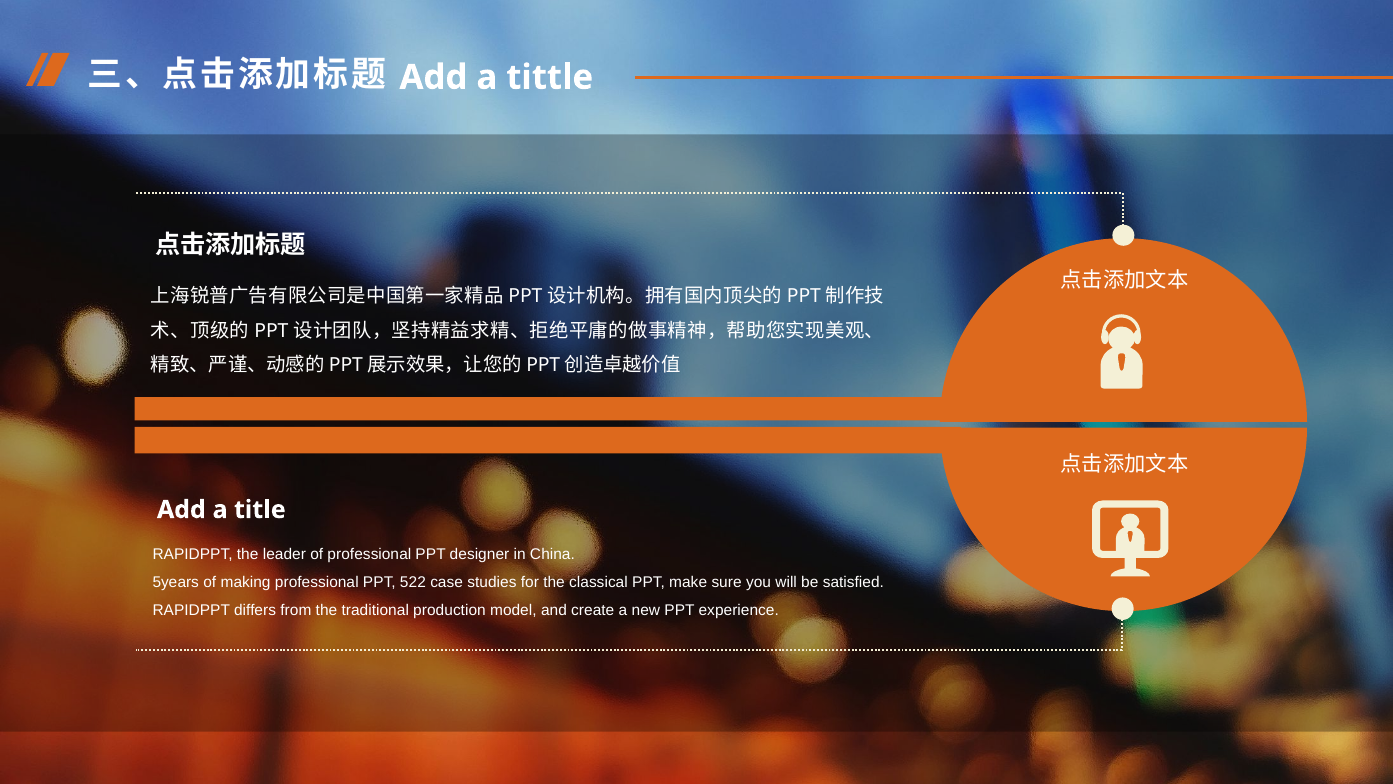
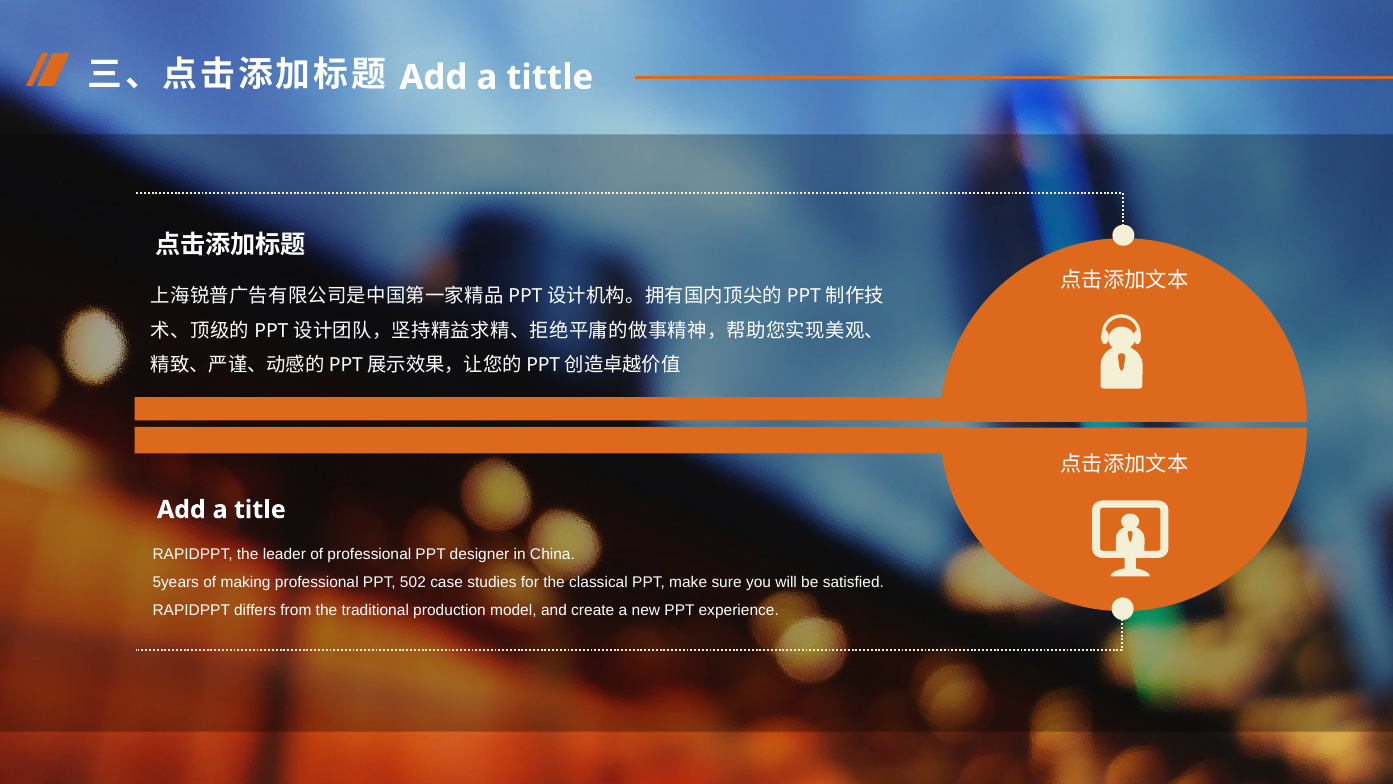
522: 522 -> 502 (413, 582)
